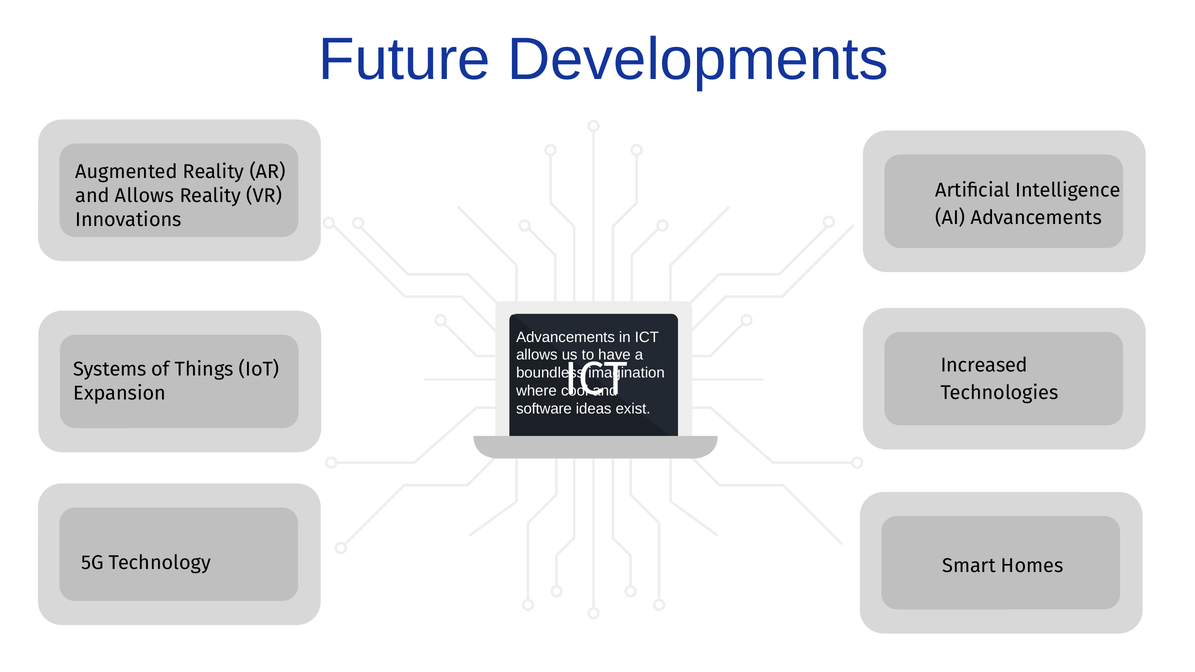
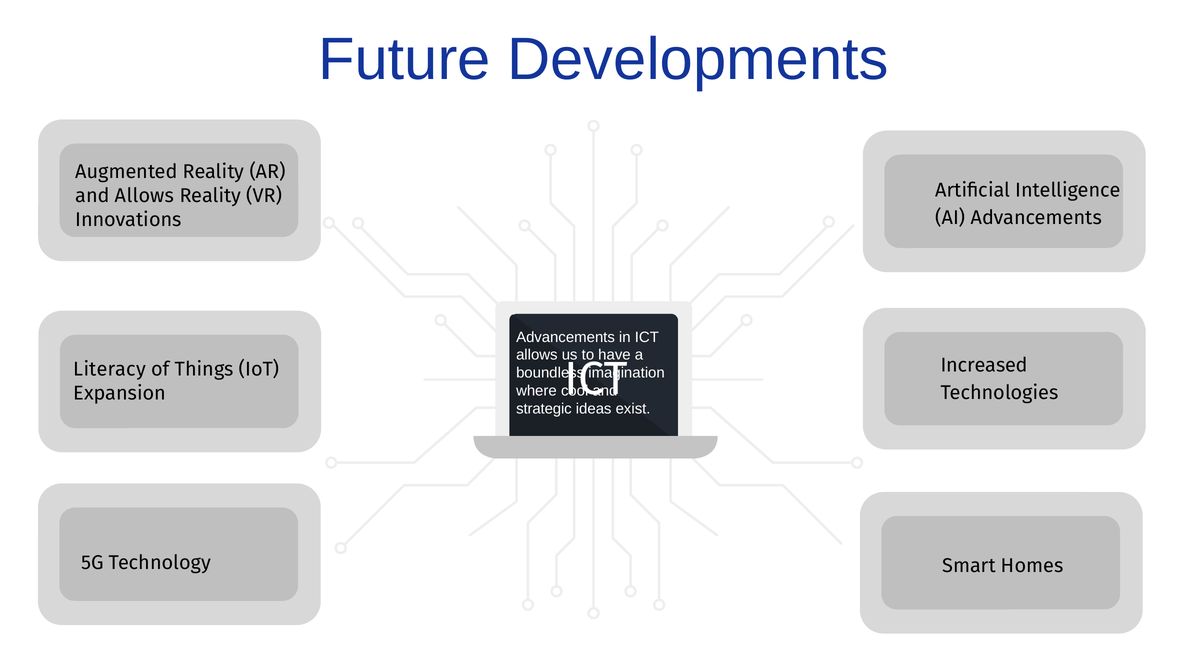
Systems: Systems -> Literacy (110, 369)
software: software -> strategic (544, 409)
